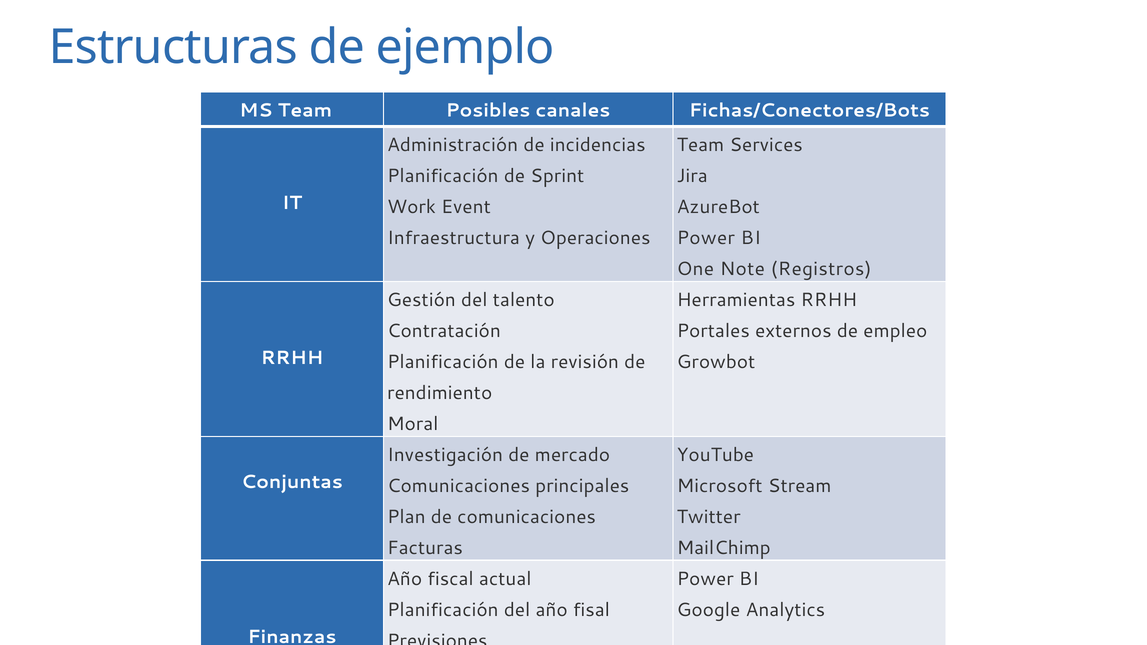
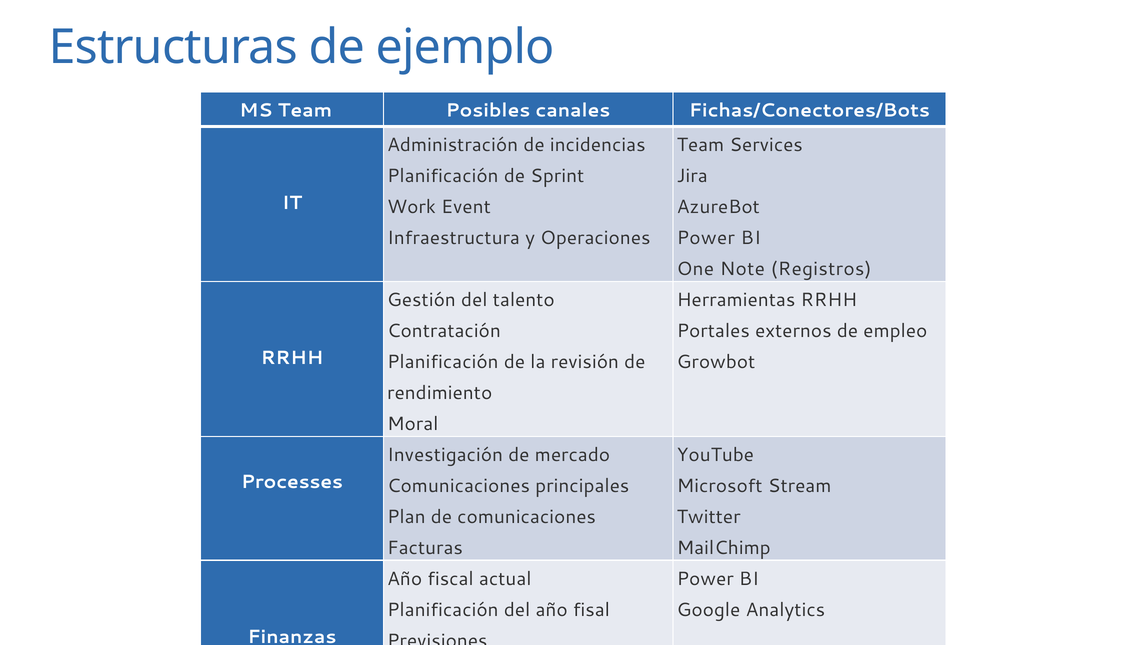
Conjuntas: Conjuntas -> Processes (292, 482)
